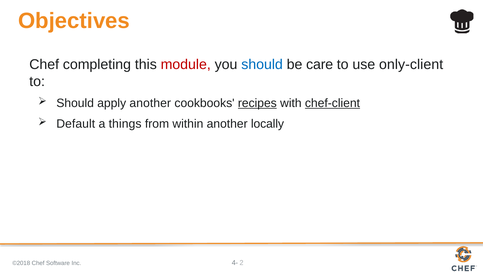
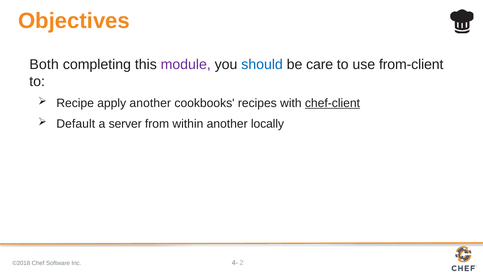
Chef: Chef -> Both (44, 65)
module colour: red -> purple (186, 65)
only-client: only-client -> from-client (411, 65)
Should: Should -> Recipe (75, 103)
recipes underline: present -> none (257, 103)
things: things -> server (125, 124)
